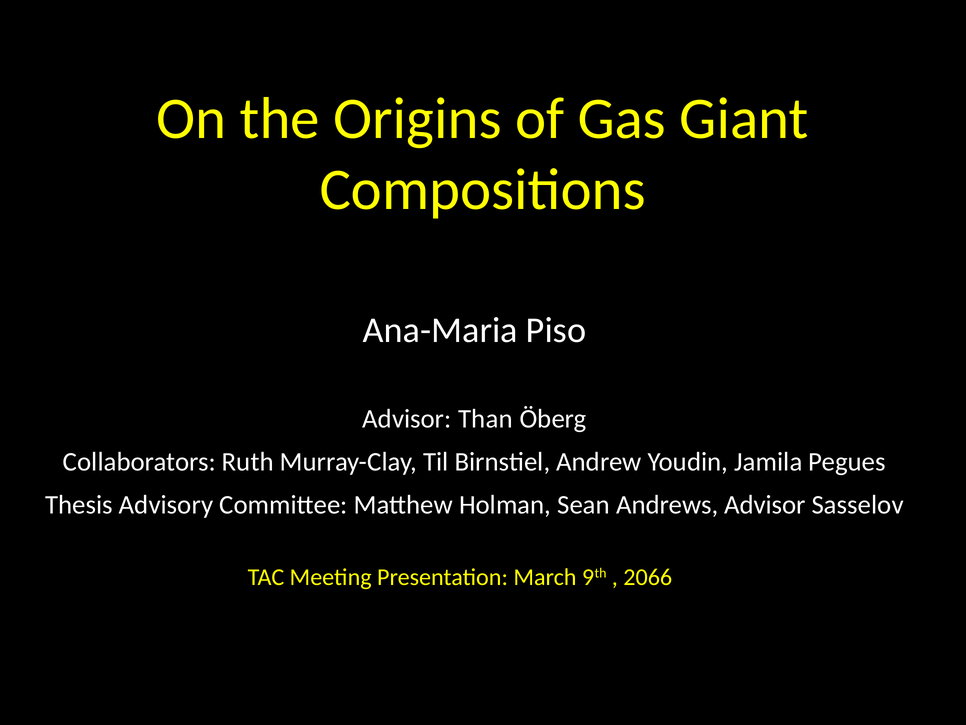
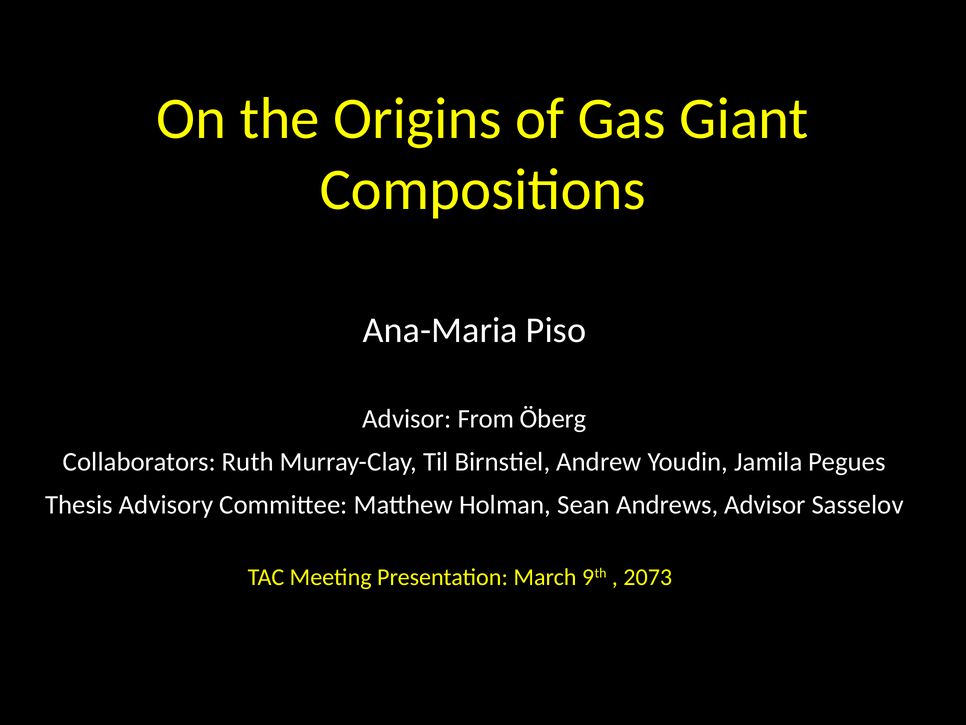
Than: Than -> From (486, 419)
2066: 2066 -> 2073 (648, 577)
